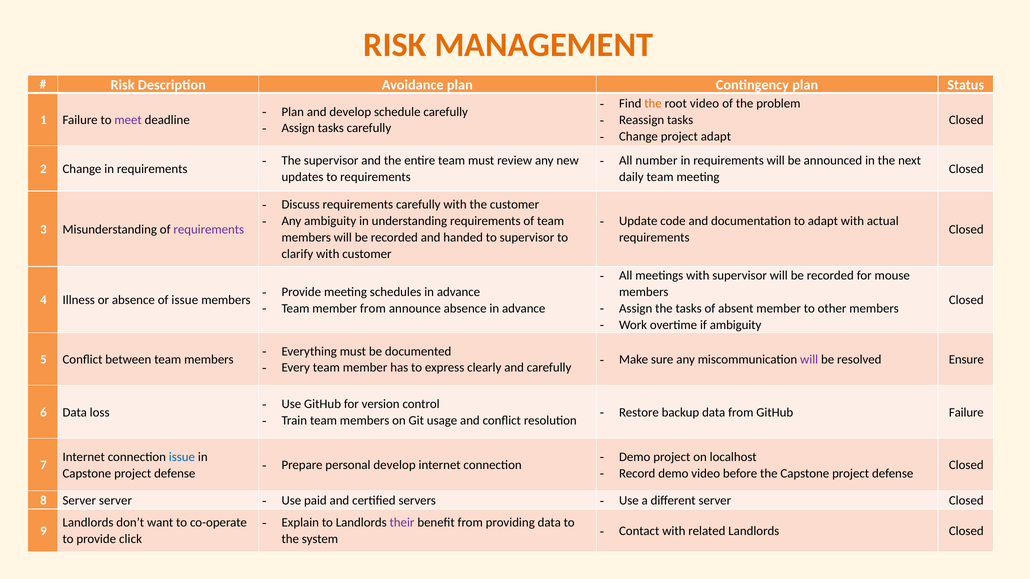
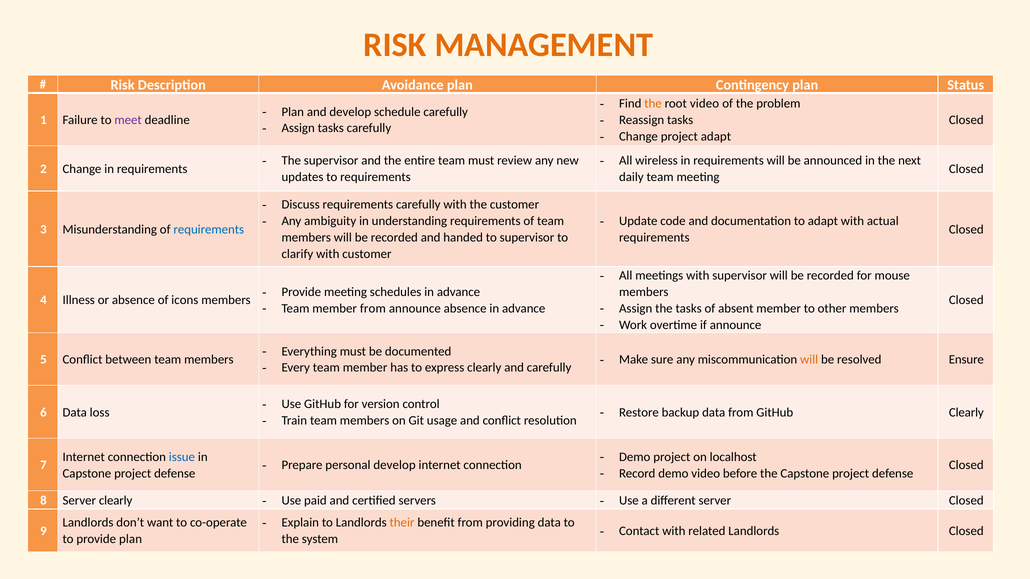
number: number -> wireless (657, 161)
requirements colour: purple -> blue (209, 229)
of issue: issue -> icons (185, 300)
if ambiguity: ambiguity -> announce (736, 325)
will colour: purple -> orange (809, 360)
GitHub Failure: Failure -> Clearly (966, 413)
Server server: server -> clearly (116, 501)
their colour: purple -> orange (402, 523)
provide click: click -> plan (131, 539)
